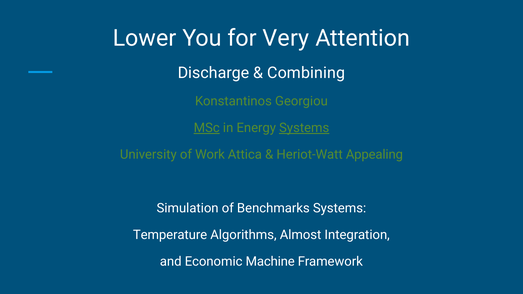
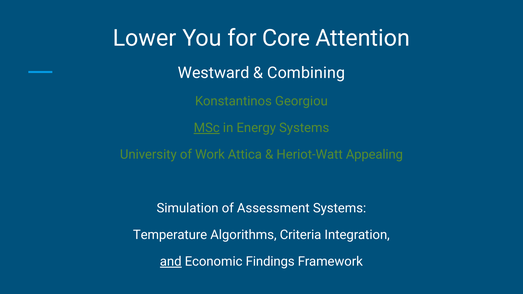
Very: Very -> Core (286, 38)
Discharge: Discharge -> Westward (214, 73)
Systems underline: present -> none (304, 128)
Benchmarks: Benchmarks -> Assessment (273, 208)
Almost: Almost -> Criteria (301, 235)
and underline: none -> present (171, 262)
Machine: Machine -> Findings (270, 262)
